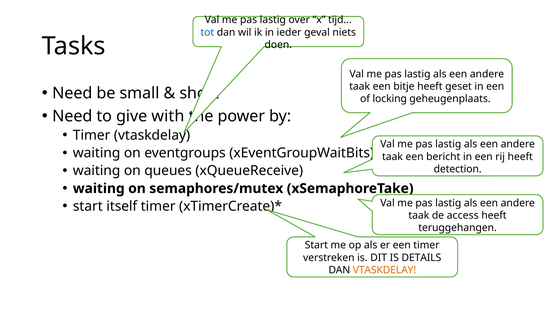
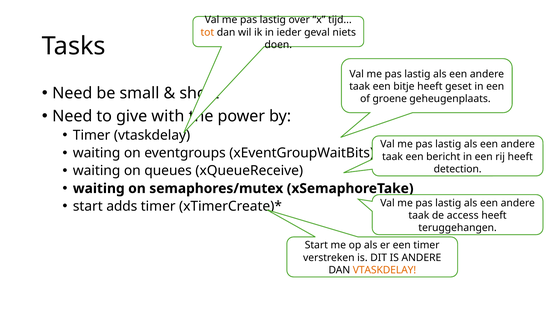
tot colour: blue -> orange (207, 32)
locking: locking -> groene (390, 99)
itself: itself -> adds (122, 206)
IS DETAILS: DETAILS -> ANDERE (421, 257)
